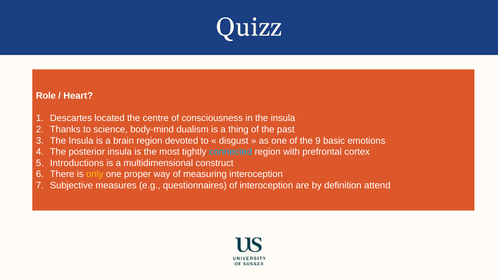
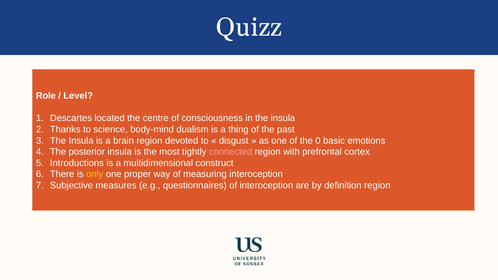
Heart: Heart -> Level (78, 96)
9: 9 -> 0 (318, 141)
connected colour: light blue -> pink (231, 152)
definition attend: attend -> region (377, 186)
